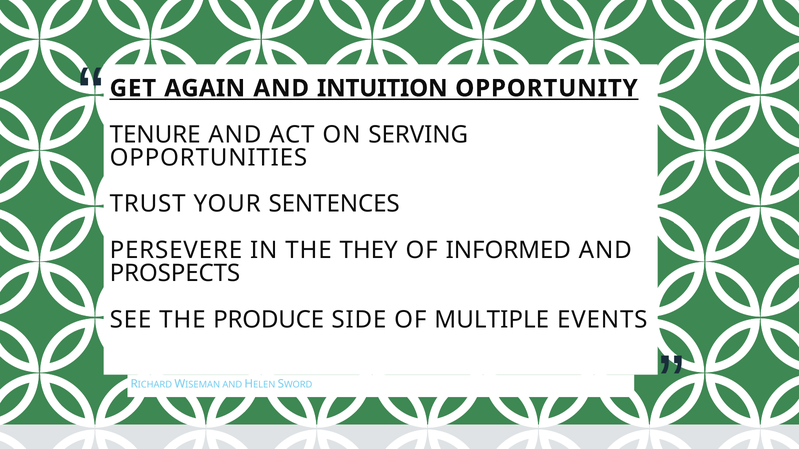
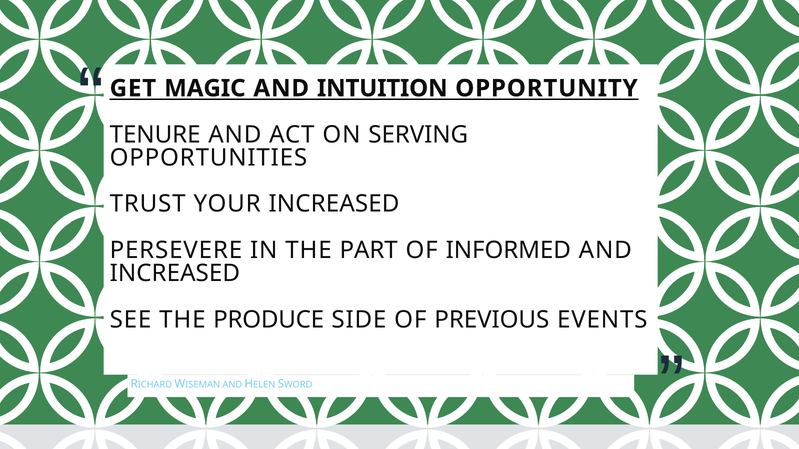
AGAIN: AGAIN -> MAGIC (205, 88)
YOUR SENTENCES: SENTENCES -> INCREASED (334, 204)
THEY: THEY -> PART (369, 251)
PROSPECTS: PROSPECTS -> INCREASED (175, 274)
MULTIPLE: MULTIPLE -> PREVIOUS (492, 320)
